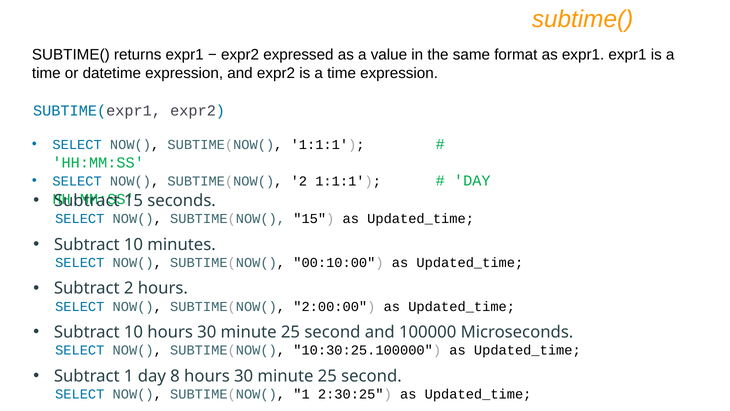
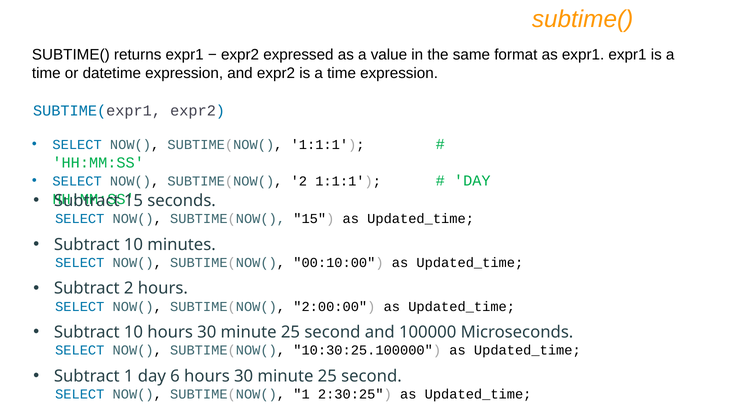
8: 8 -> 6 (175, 376)
